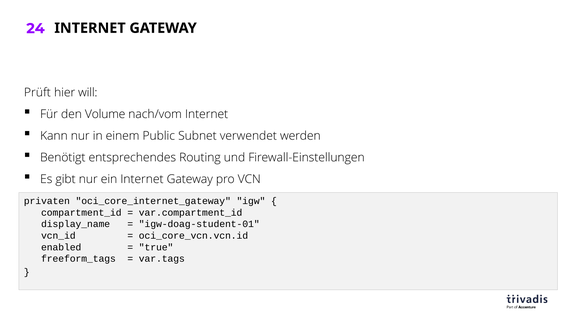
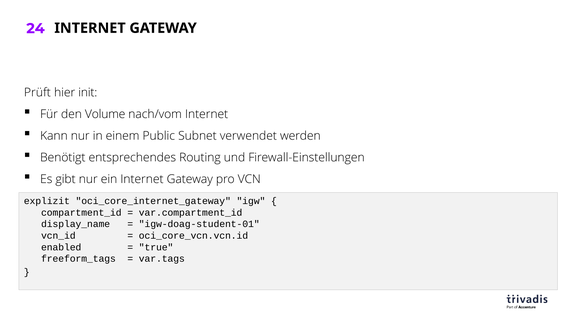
will: will -> init (88, 93)
privaten: privaten -> explizit (47, 201)
